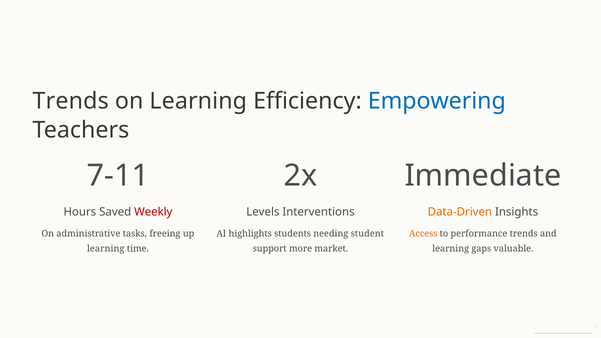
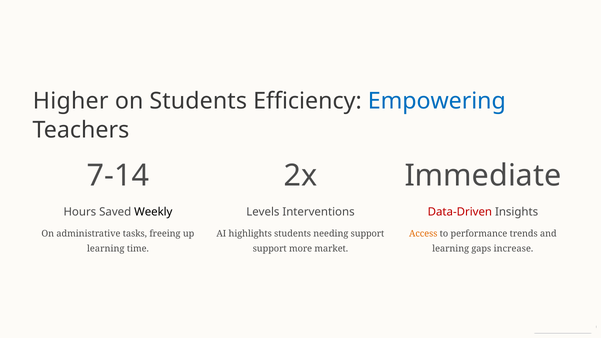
Trends: Trends -> Higher (71, 101)
on Learning: Learning -> Students (198, 101)
7-11: 7-11 -> 7-14 (118, 176)
Weekly colour: red -> black (153, 212)
Data-Driven colour: orange -> red (460, 212)
needing student: student -> support (367, 234)
valuable: valuable -> increase (513, 249)
